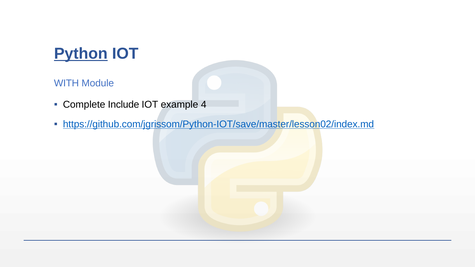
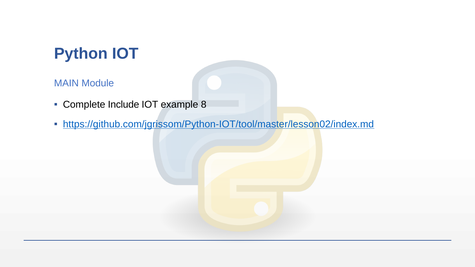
Python underline: present -> none (81, 54)
WITH: WITH -> MAIN (66, 83)
4: 4 -> 8 (204, 105)
https://github.com/jgrissom/Python-IOT/save/master/lesson02/index.md: https://github.com/jgrissom/Python-IOT/save/master/lesson02/index.md -> https://github.com/jgrissom/Python-IOT/tool/master/lesson02/index.md (218, 124)
